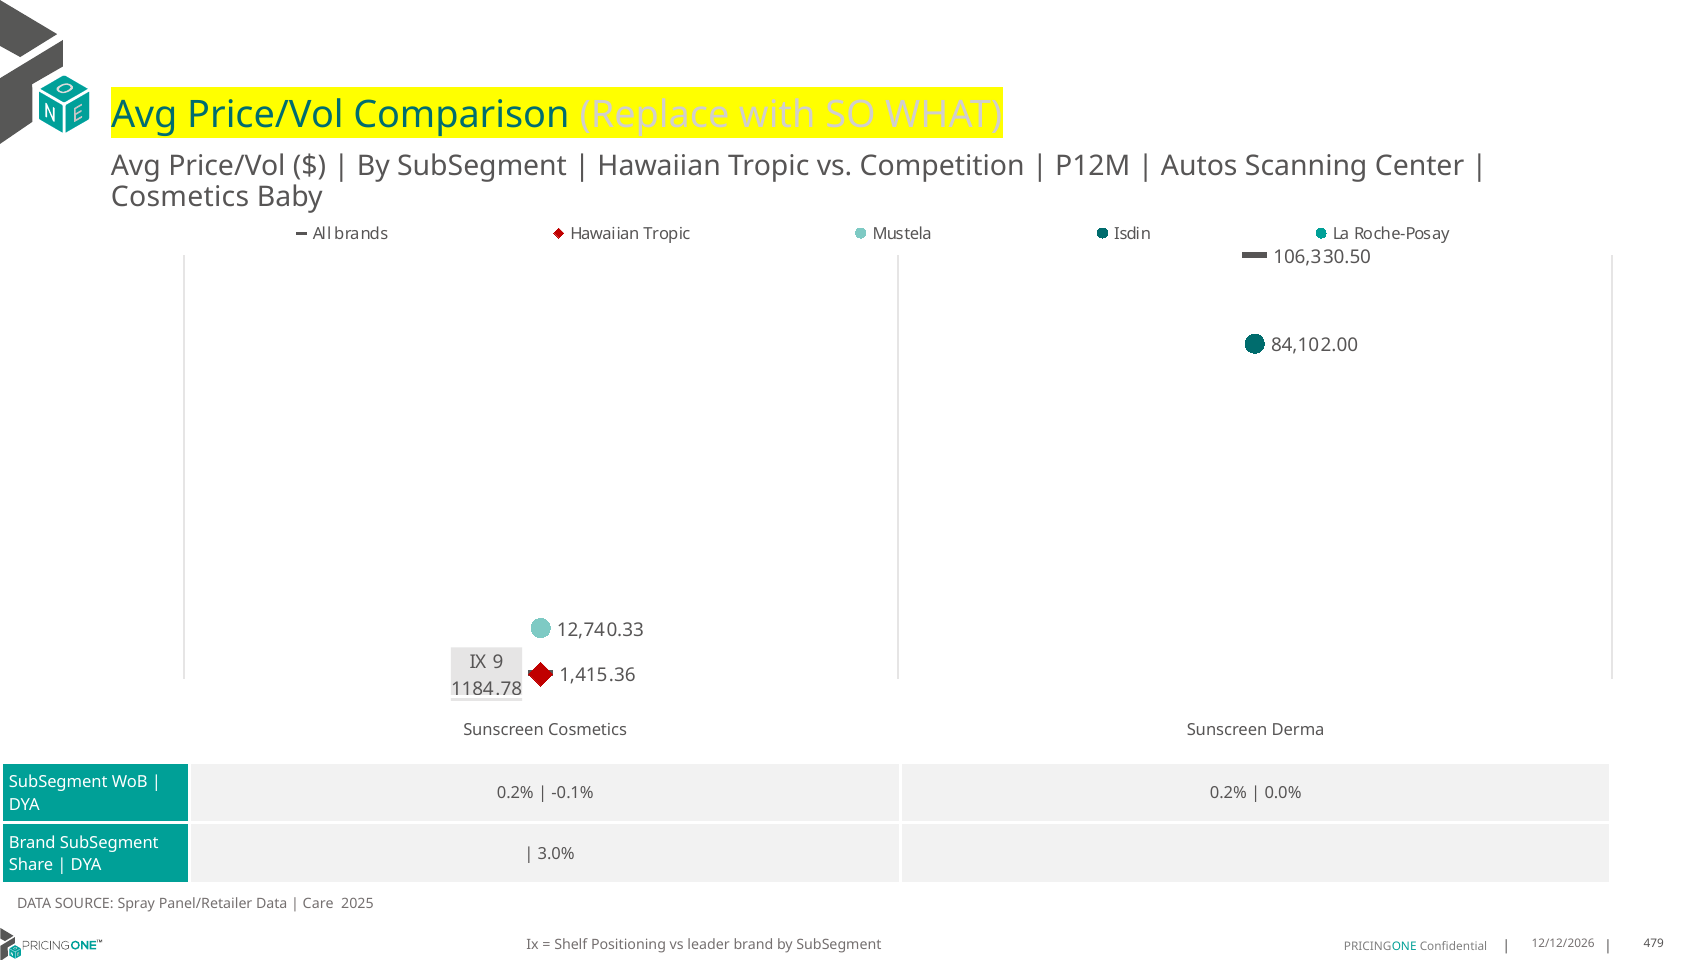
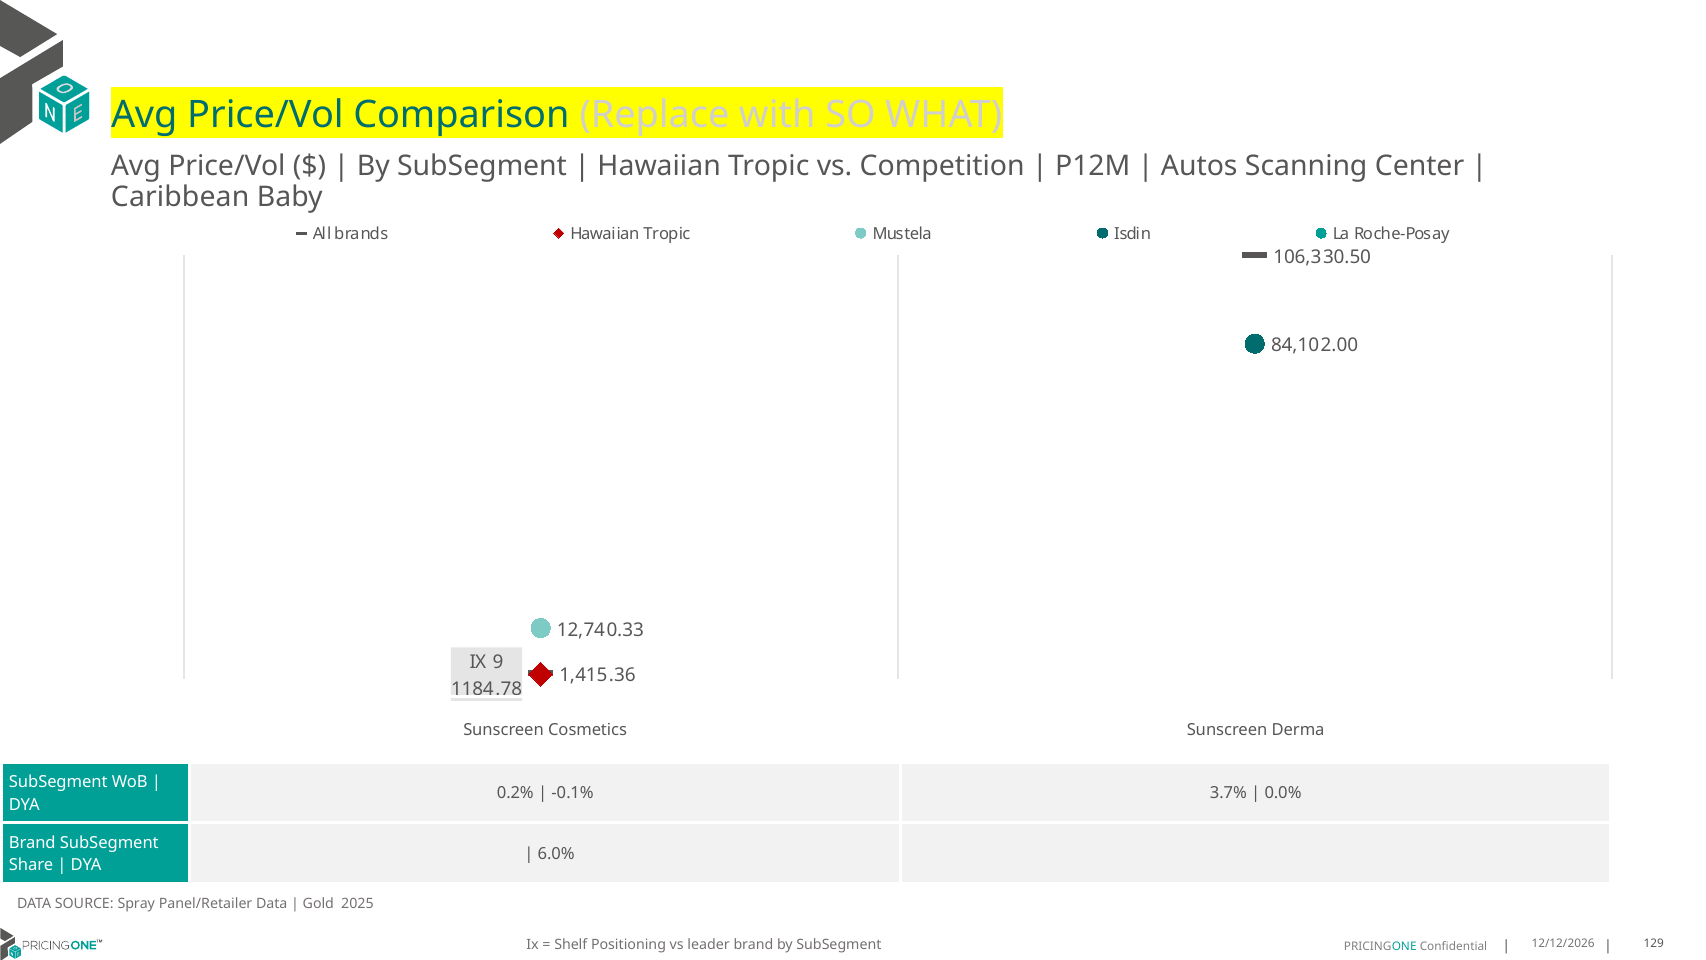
Cosmetics: Cosmetics -> Caribbean (180, 197)
-0.1% 0.2%: 0.2% -> 3.7% (1228, 793)
3.0%: 3.0% -> 6.0% (556, 854)
Care: Care -> Gold (318, 904)
479: 479 -> 129 (1654, 944)
